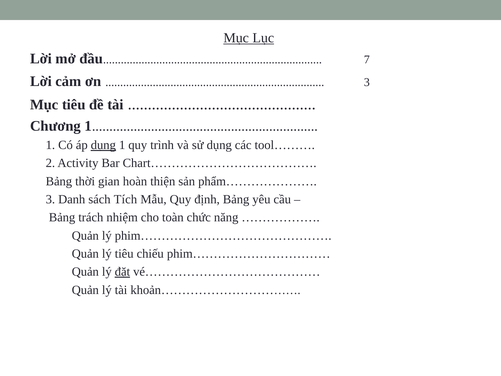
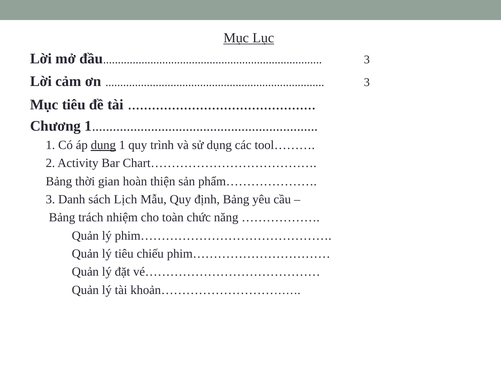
7: 7 -> 3 (367, 60)
Tích: Tích -> Lịch (125, 199)
đặt underline: present -> none (122, 272)
